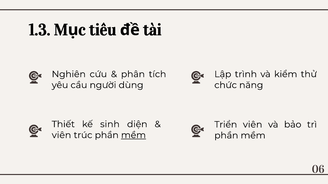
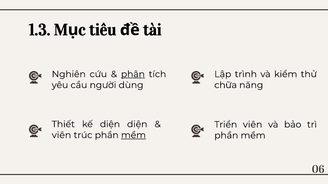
phân underline: none -> present (133, 74)
chức: chức -> chữa (226, 85)
kế sinh: sinh -> diện (110, 125)
